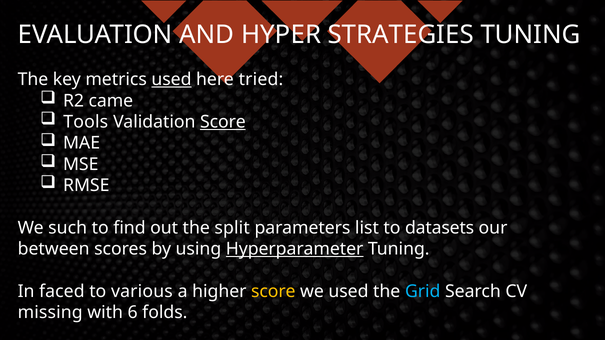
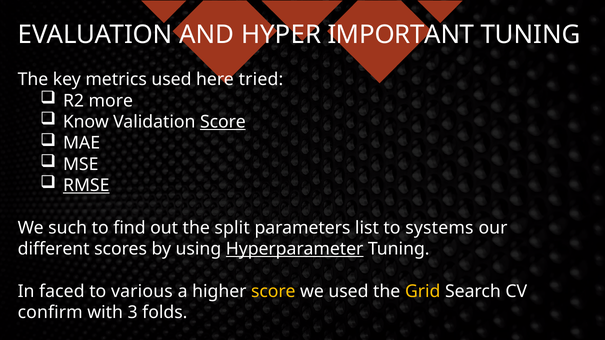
STRATEGIES: STRATEGIES -> IMPORTANT (401, 35)
used underline: present -> none (171, 80)
came: came -> more (111, 101)
Tools: Tools -> Know (86, 122)
RMSE underline: none -> present (86, 186)
datasets: datasets -> systems (439, 228)
between: between -> different (54, 249)
Grid colour: light blue -> yellow (423, 292)
missing: missing -> confirm (50, 313)
6: 6 -> 3 (133, 313)
